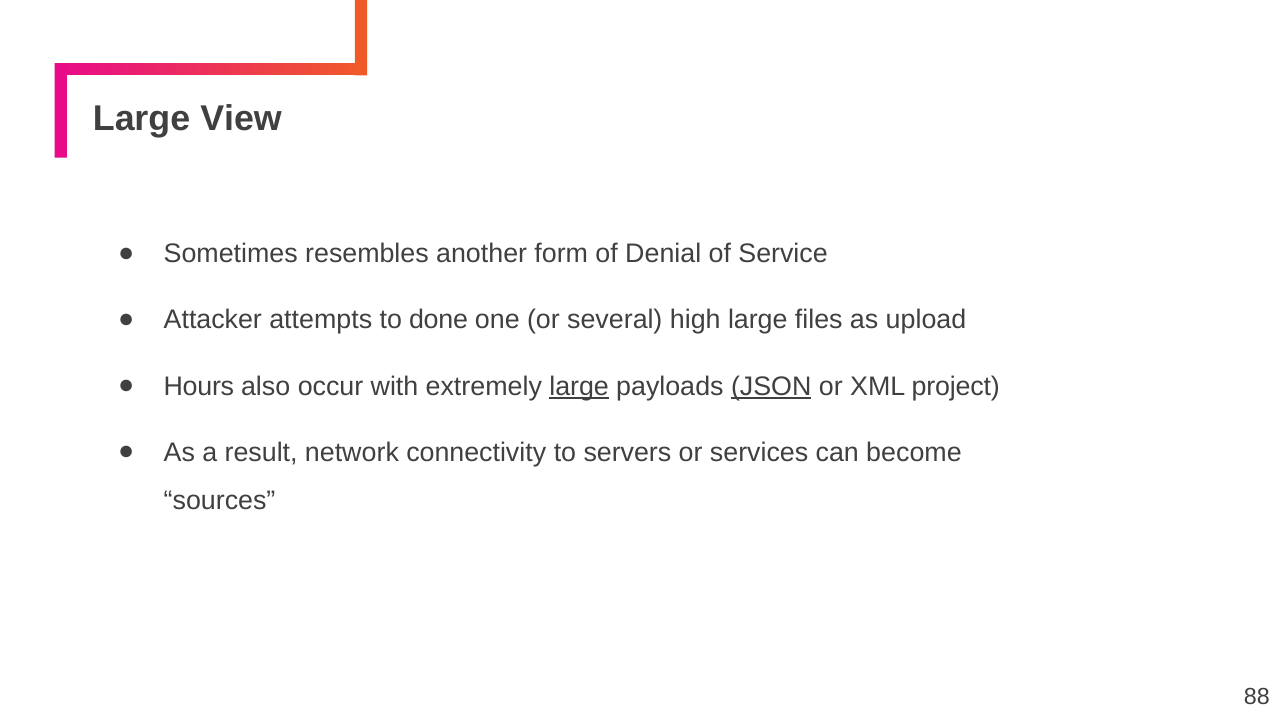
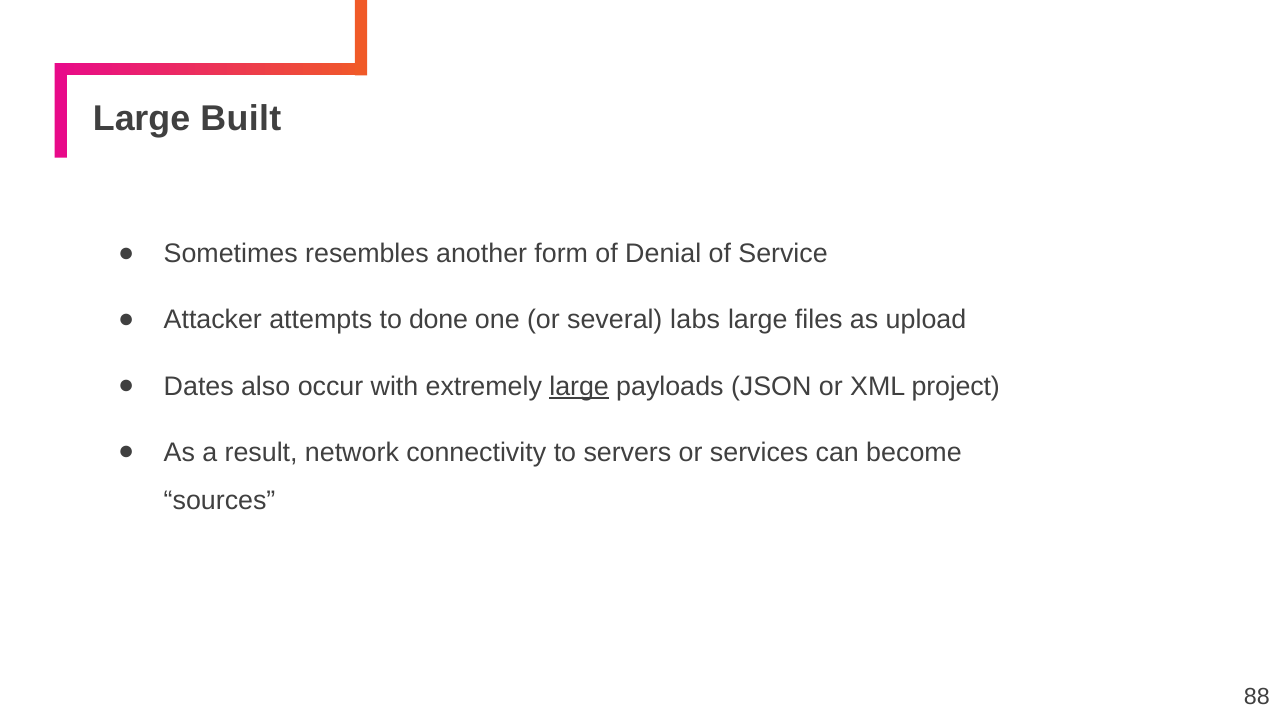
View: View -> Built (241, 119)
high: high -> labs (695, 320)
Hours: Hours -> Dates (199, 386)
JSON underline: present -> none (771, 386)
